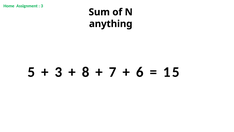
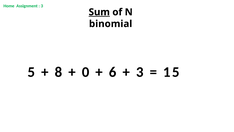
Sum underline: none -> present (99, 12)
anything: anything -> binomial (111, 24)
3: 3 -> 8 (58, 72)
8: 8 -> 0 (86, 72)
7: 7 -> 6 (113, 72)
6: 6 -> 3 (140, 72)
